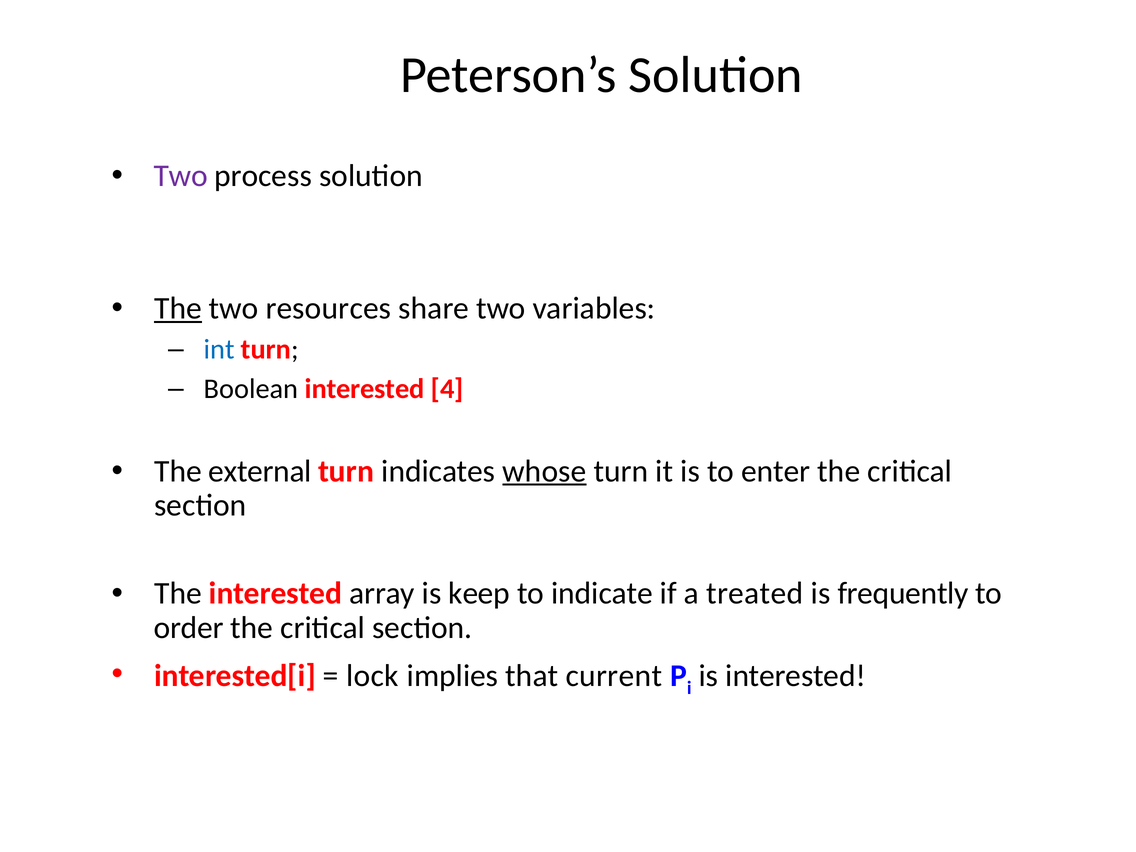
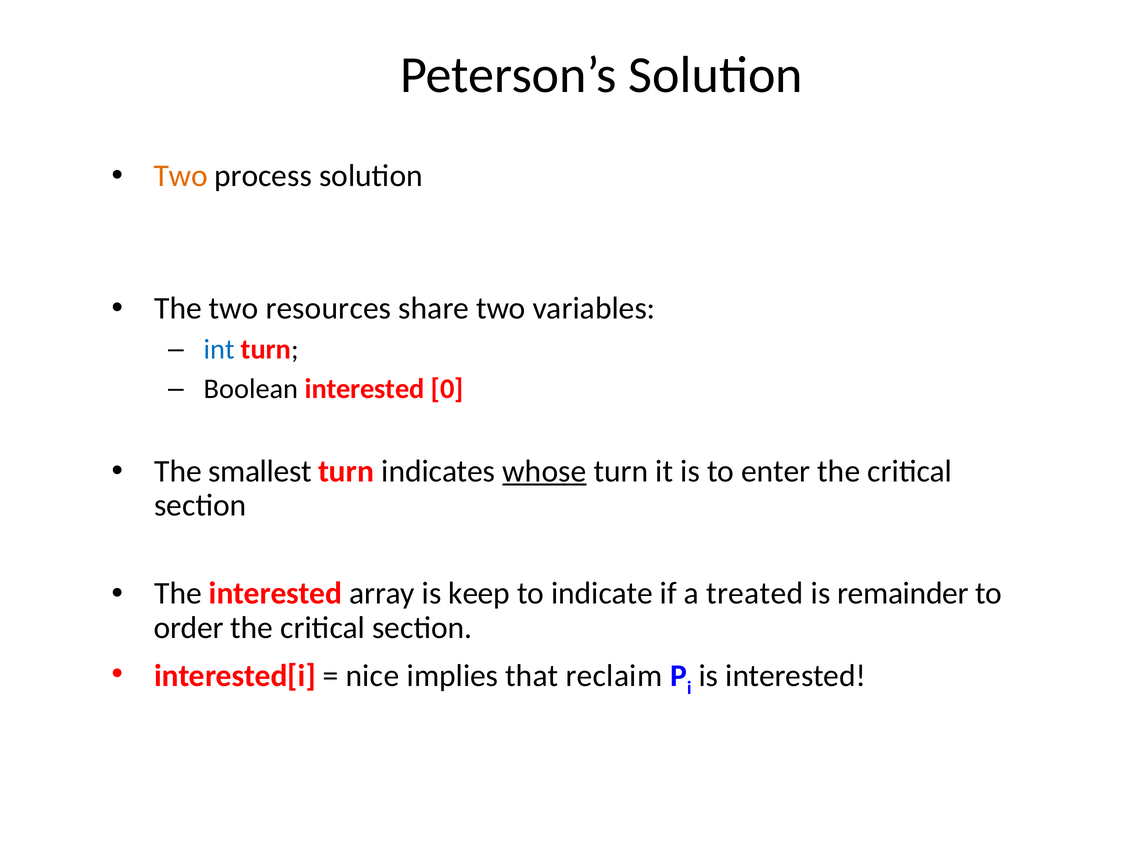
Two colour: purple -> orange (181, 176)
The underline: present -> none (178, 308)
4: 4 -> 0 (447, 389)
external: external -> smallest (260, 471)
frequently: frequently -> remainder (903, 594)
lock: lock -> nice (372, 676)
current: current -> reclaim (614, 676)
